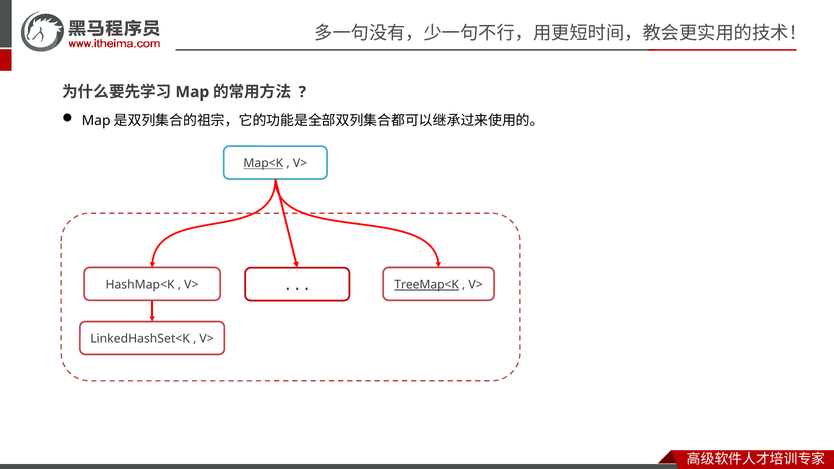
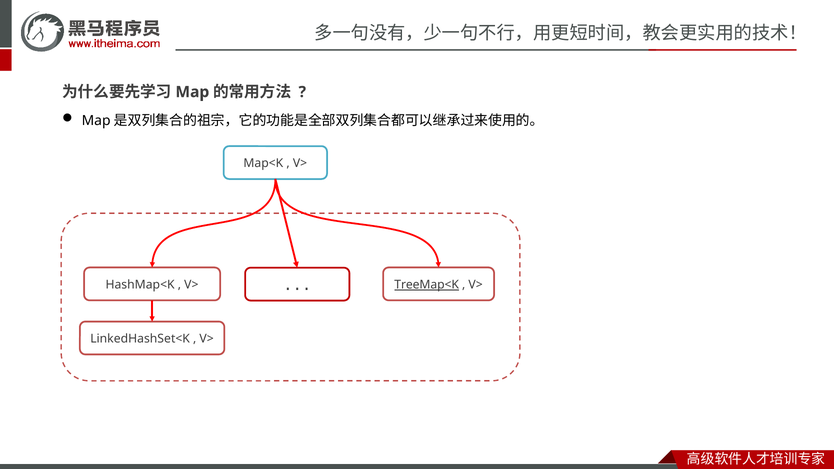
Map<K underline: present -> none (263, 163)
